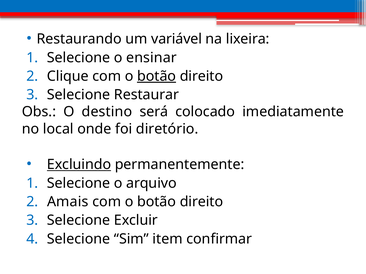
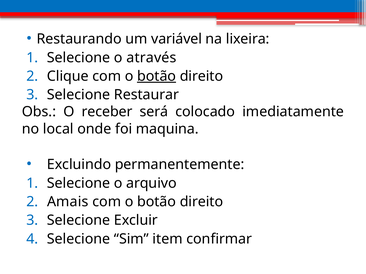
ensinar: ensinar -> através (151, 58)
destino: destino -> receber (107, 112)
diretório: diretório -> maquina (167, 129)
Excluindo underline: present -> none (79, 165)
